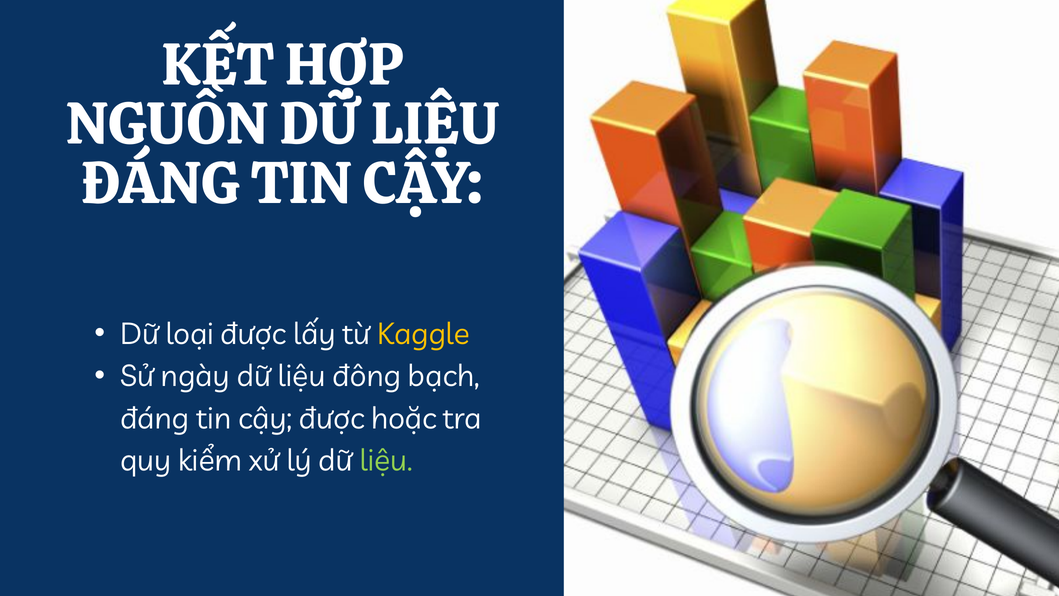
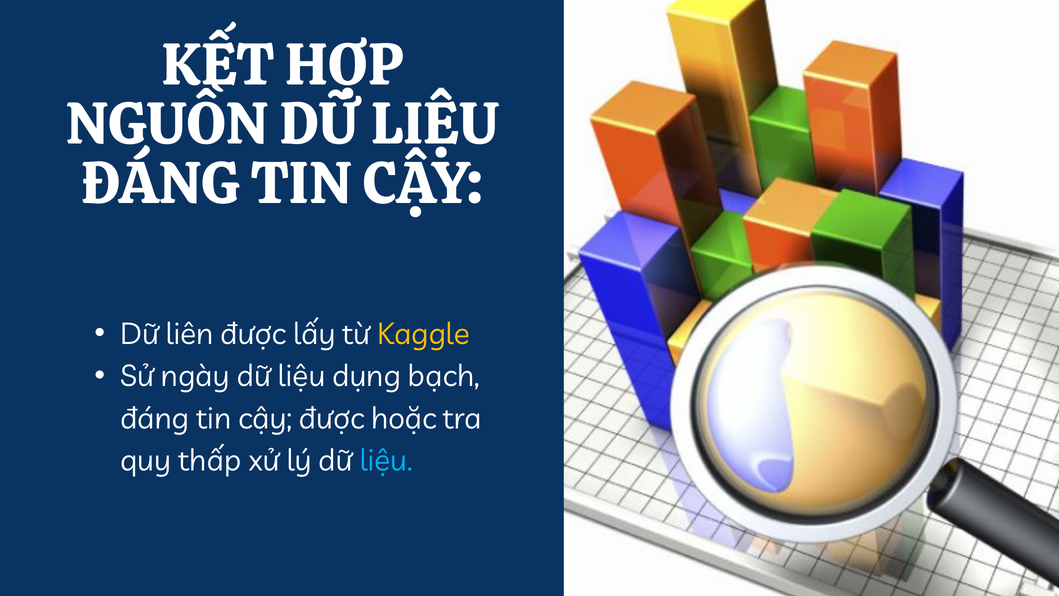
loại: loại -> liên (190, 334)
đông: đông -> dụng (367, 376)
kiểm: kiểm -> thấp (210, 461)
liệu colour: light green -> light blue (386, 461)
